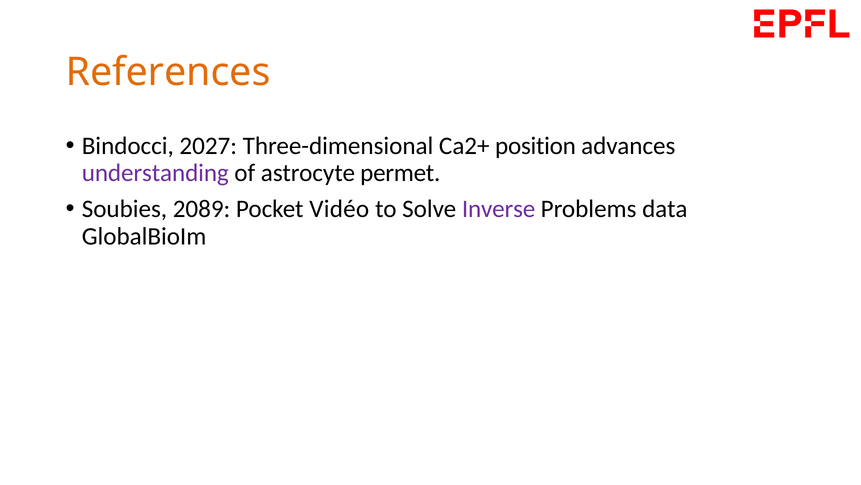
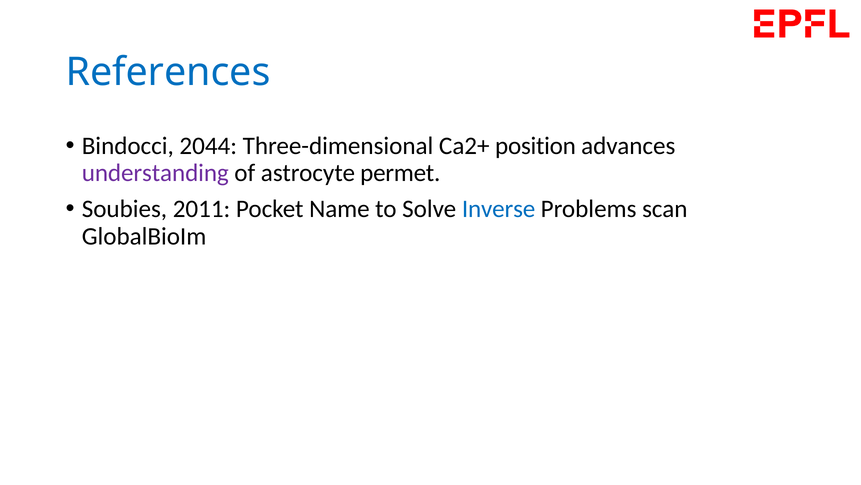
References colour: orange -> blue (168, 72)
2027: 2027 -> 2044 (208, 146)
2089: 2089 -> 2011 (202, 209)
Vidéo: Vidéo -> Name (339, 209)
Inverse colour: purple -> blue (499, 209)
data: data -> scan (665, 209)
